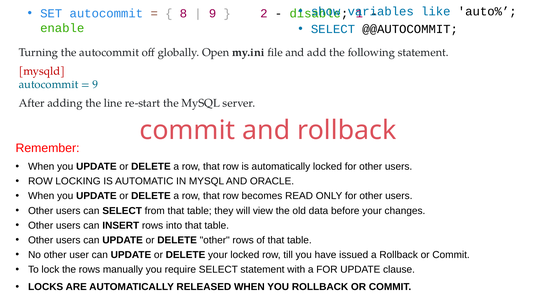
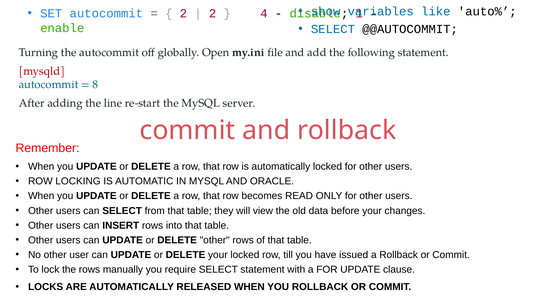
8: 8 -> 2 (183, 14)
9: 9 -> 2 (213, 14)
2: 2 -> 4 (264, 14)
9: 9 -> 8 (95, 85)
